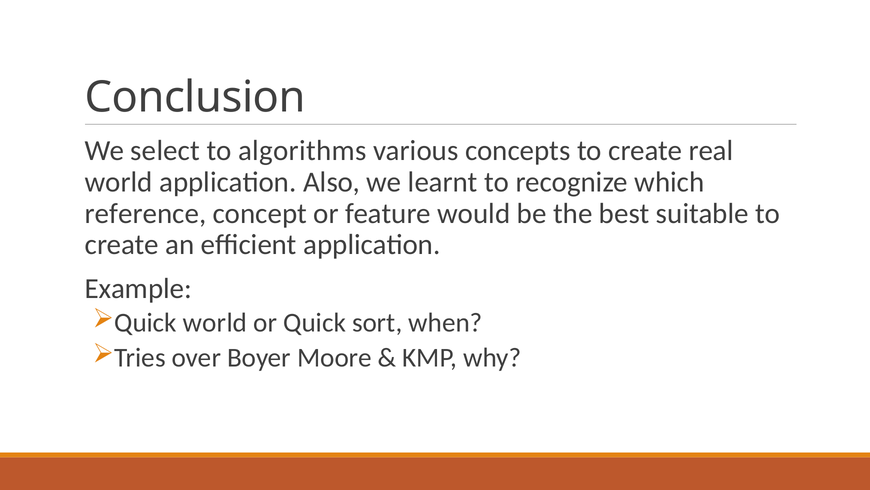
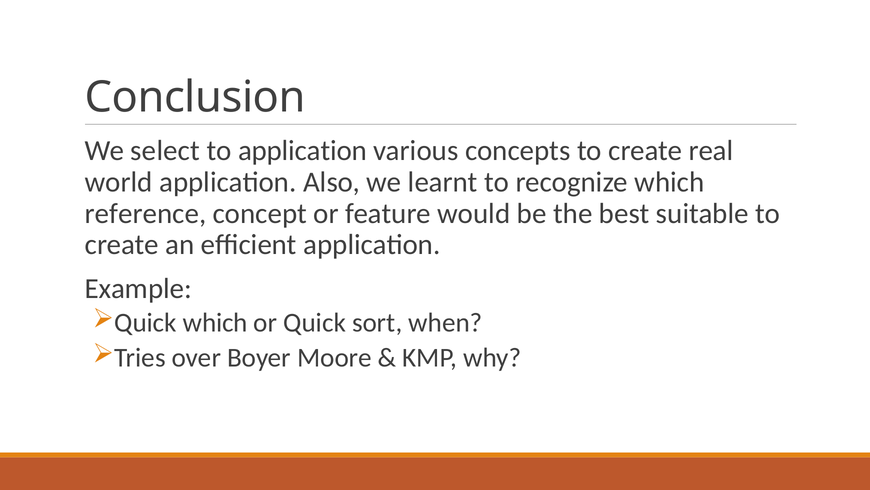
to algorithms: algorithms -> application (302, 150)
Quick world: world -> which (215, 323)
